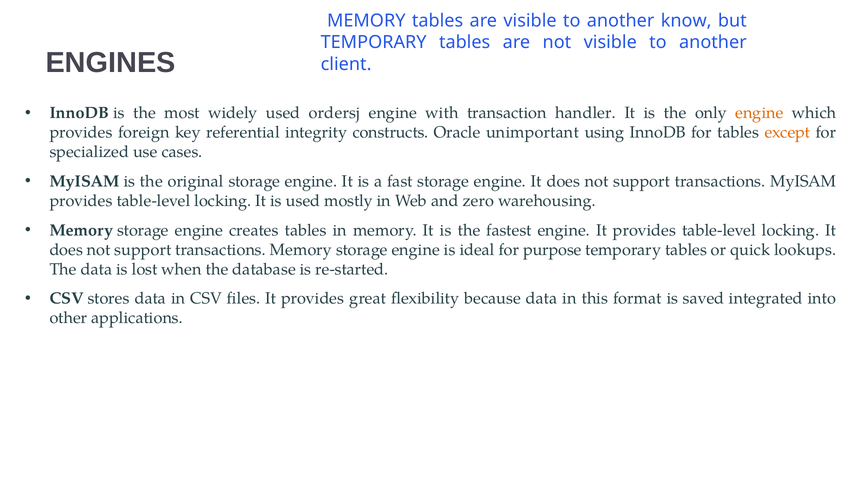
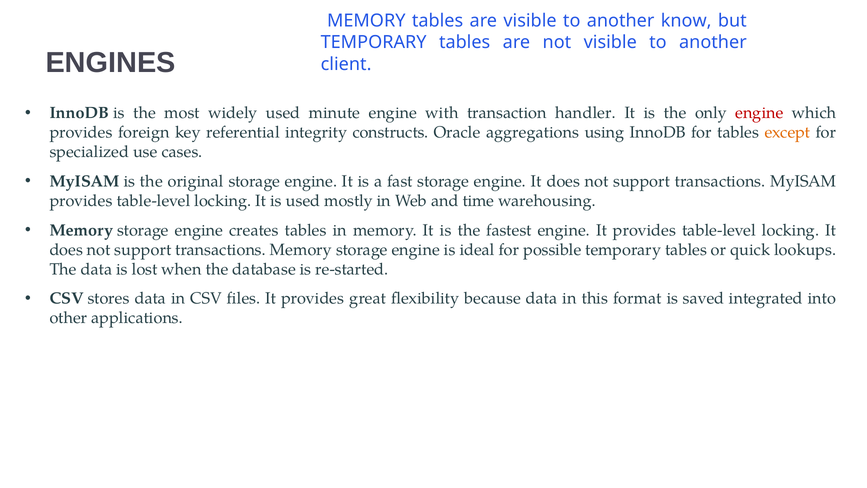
ordersj: ordersj -> minute (335, 113)
engine colour: orange -> red (759, 113)
unimportant: unimportant -> aggregations (532, 133)
zero: zero -> time (478, 201)
purpose: purpose -> possible (552, 250)
